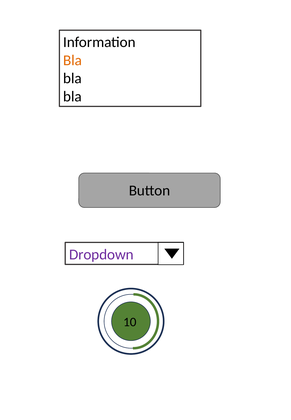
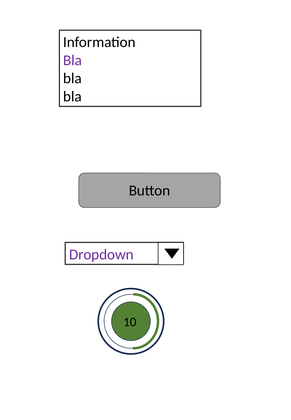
Bla colour: orange -> purple (73, 60)
